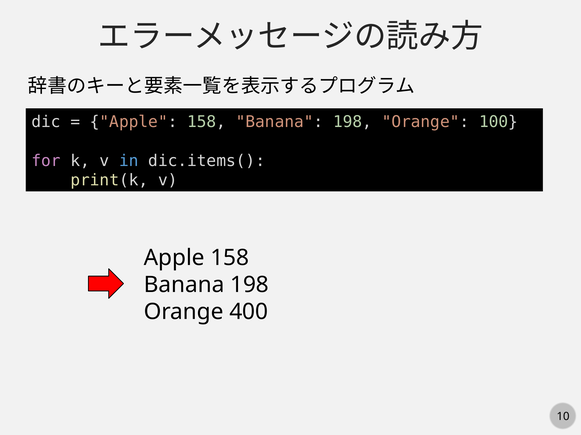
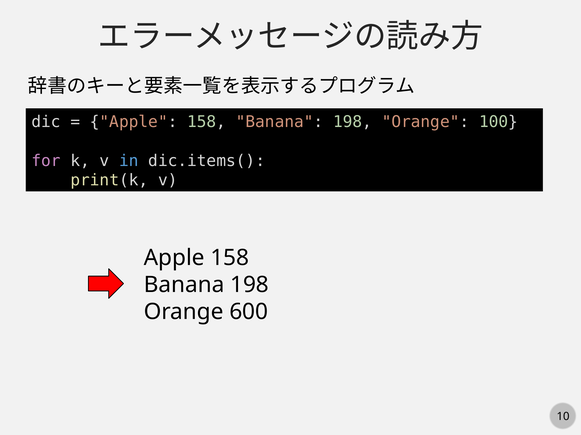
400: 400 -> 600 (249, 312)
